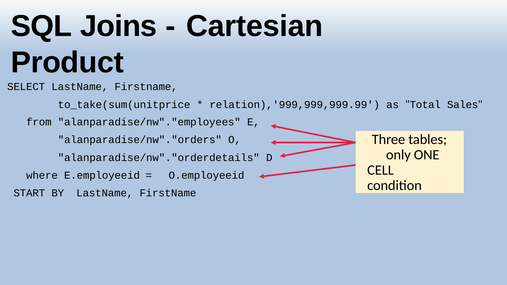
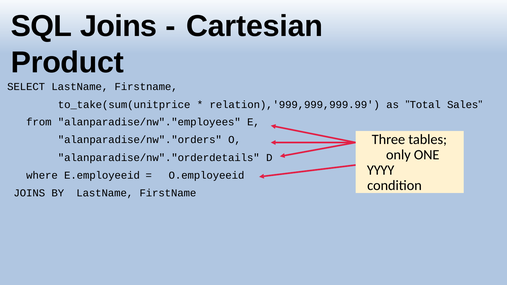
CELL: CELL -> YYYY (381, 170)
START: START -> JOINS (29, 193)
